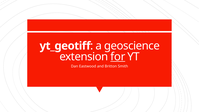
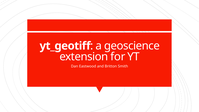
for underline: present -> none (118, 57)
